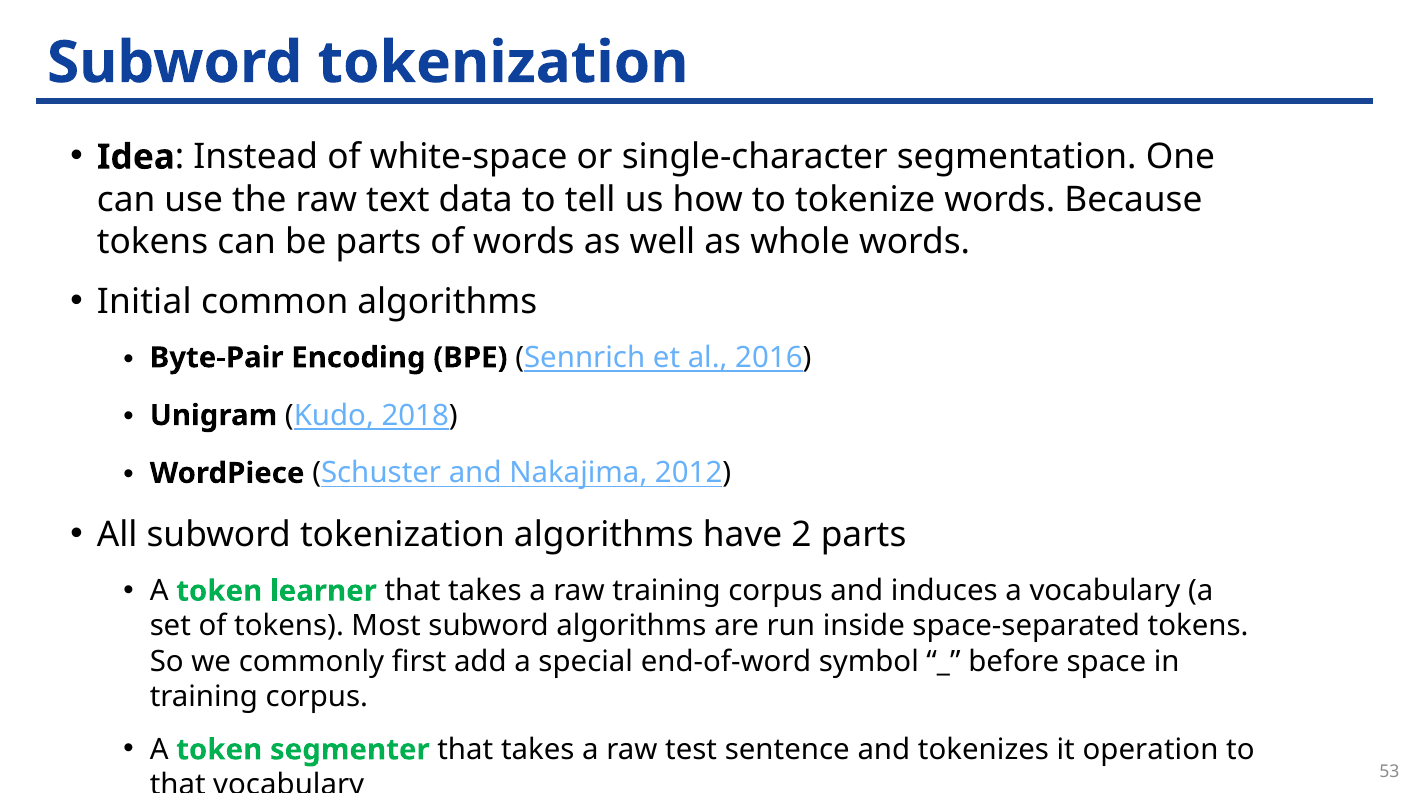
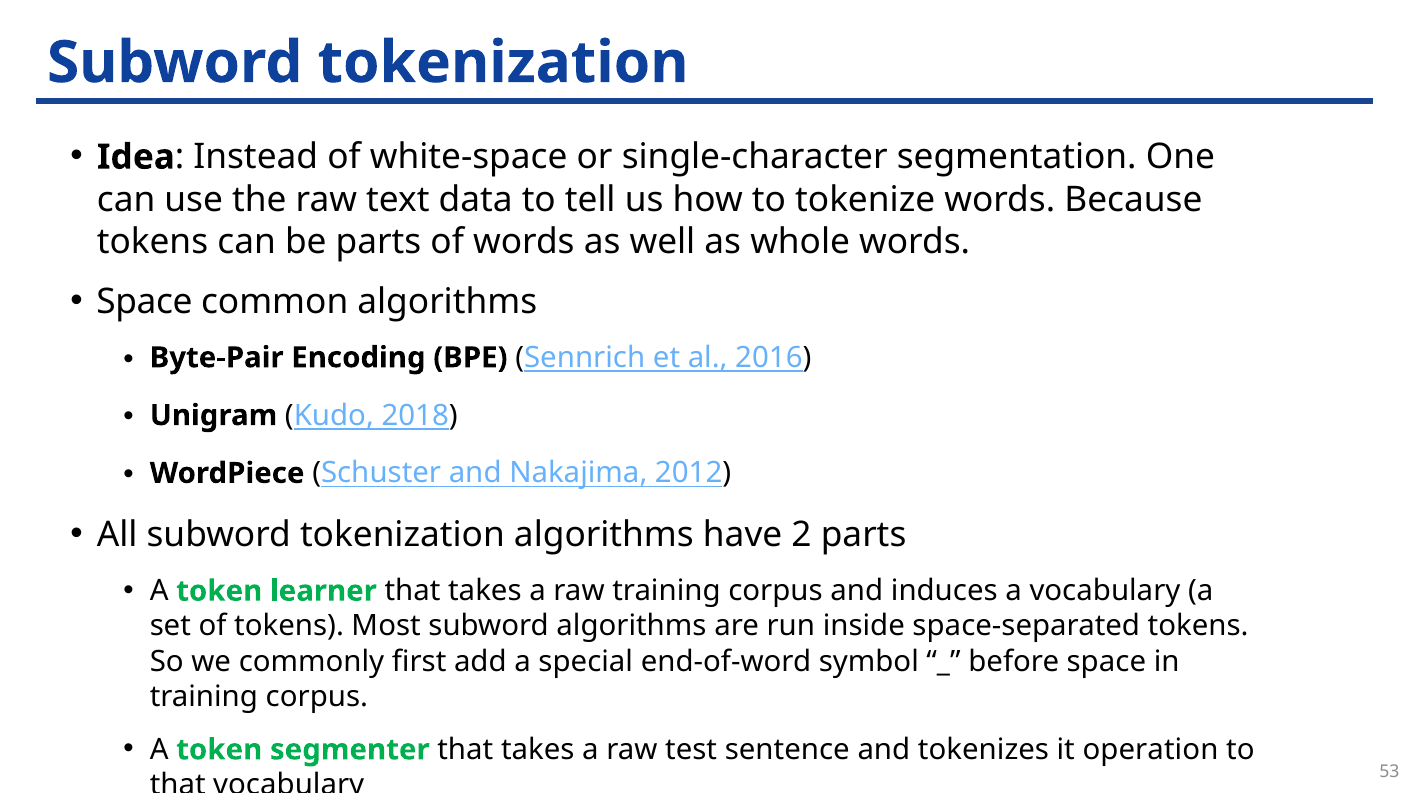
Initial: Initial -> Space (145, 302)
